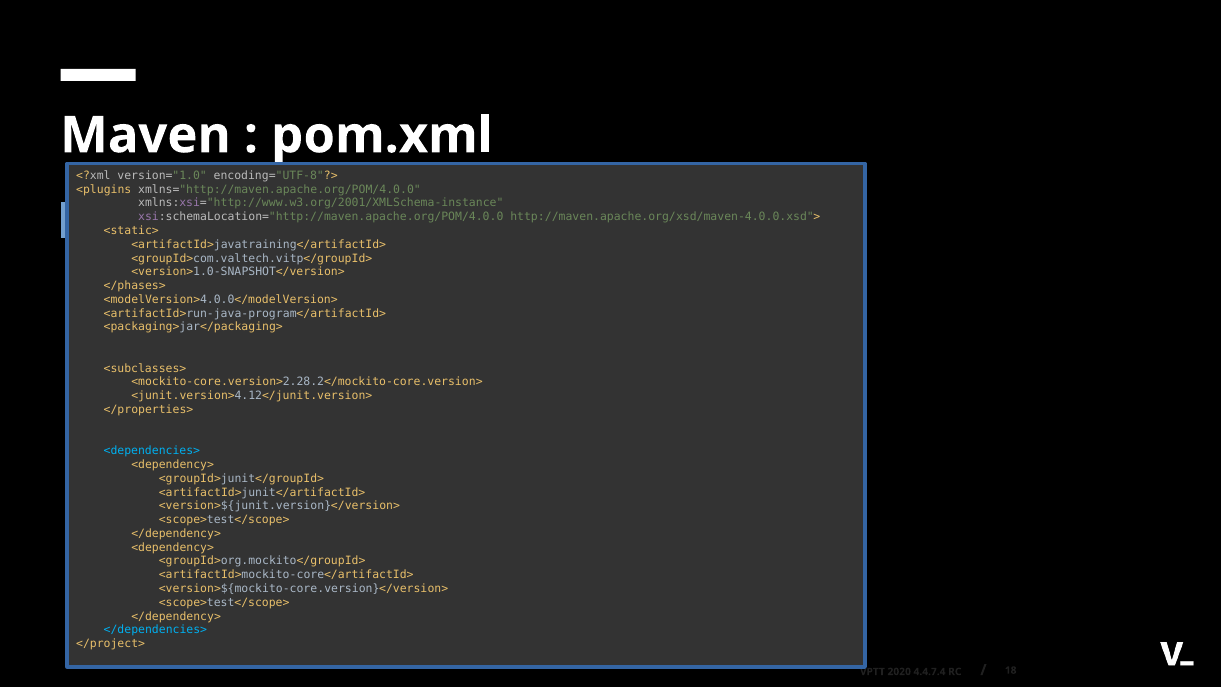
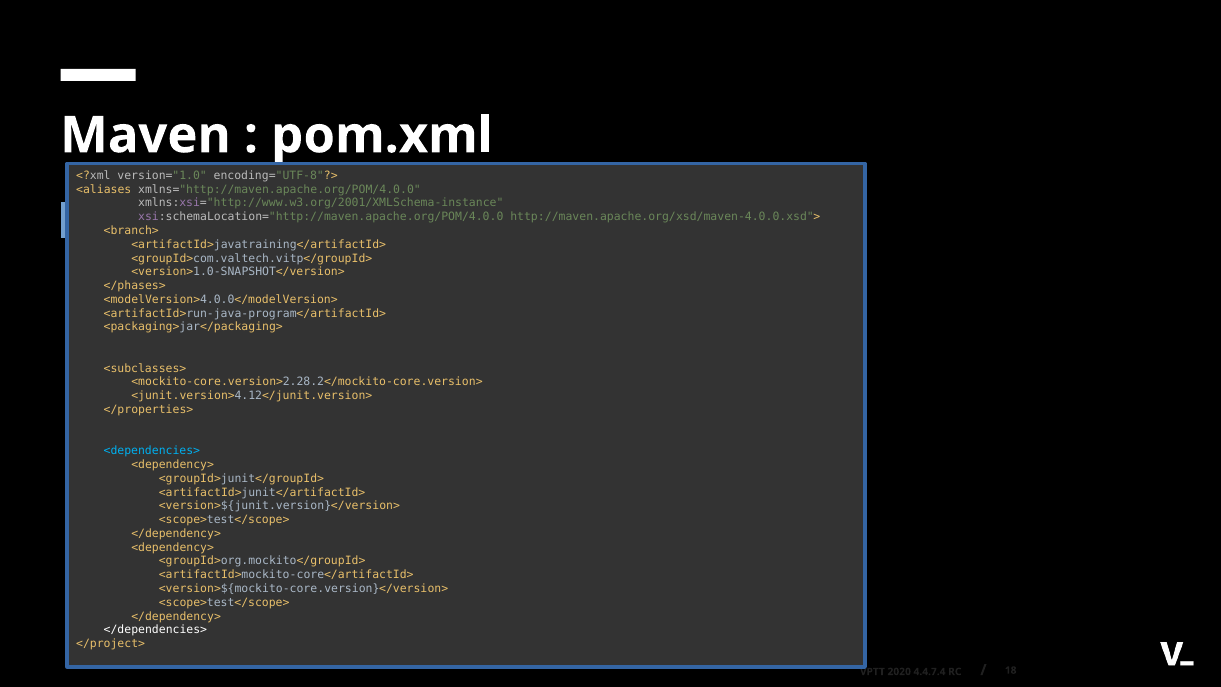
<plugins: <plugins -> <aliases (104, 189)
<static>: <static> -> <branch> (131, 231)
</dependencies> colour: light blue -> white (155, 630)
